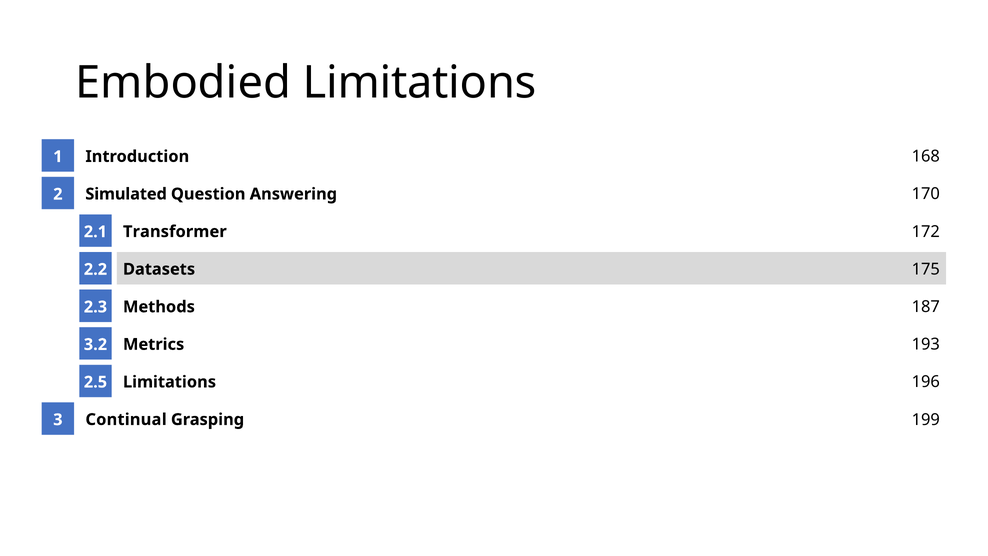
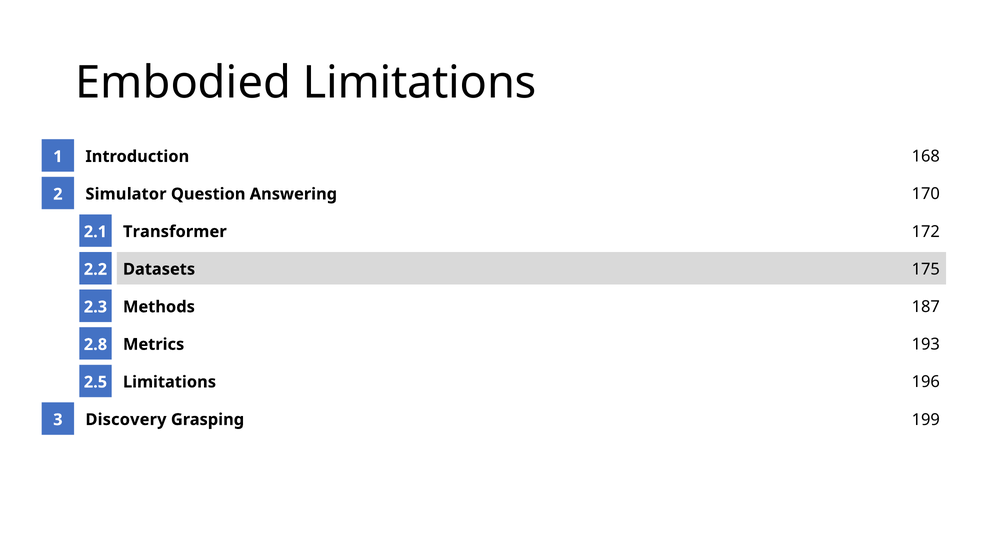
Simulated: Simulated -> Simulator (126, 194)
3.2: 3.2 -> 2.8 (95, 344)
Continual: Continual -> Discovery (126, 419)
